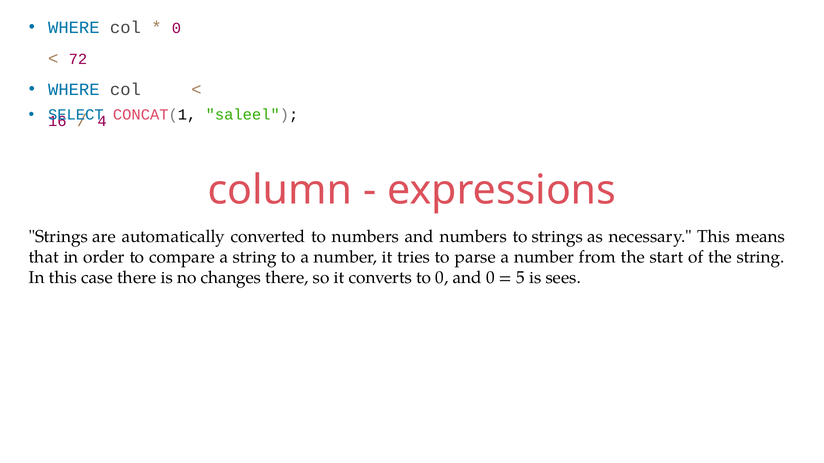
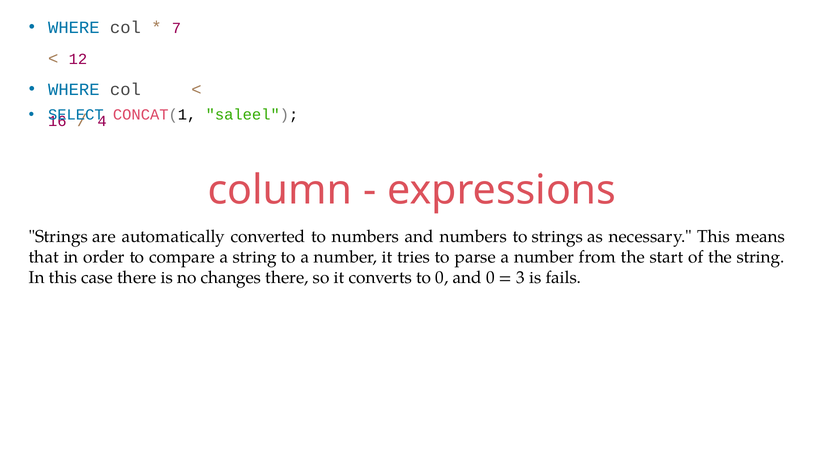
0: 0 -> 7 (177, 28)
72: 72 -> 12 (78, 59)
5: 5 -> 3 (521, 278)
sees: sees -> fails (563, 278)
